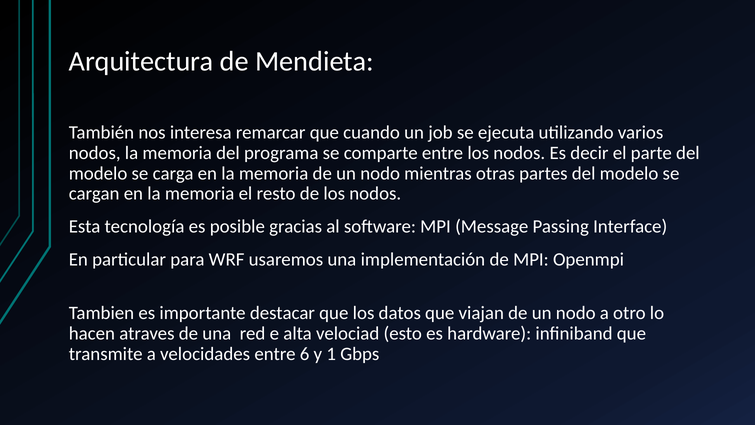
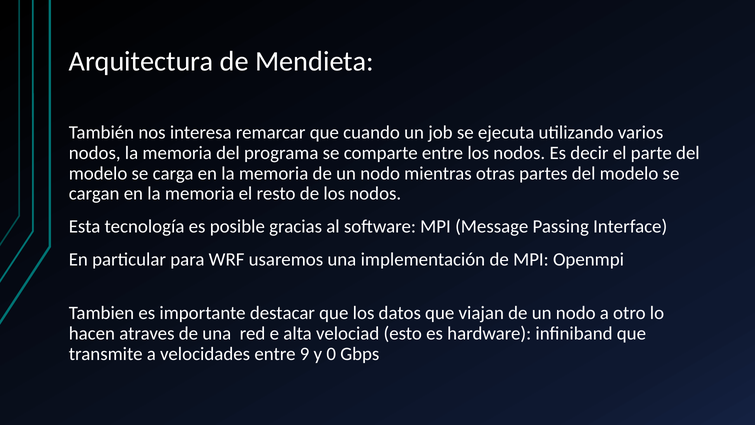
6: 6 -> 9 (305, 354)
1: 1 -> 0 (331, 354)
